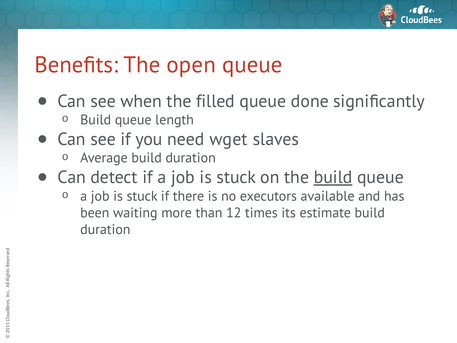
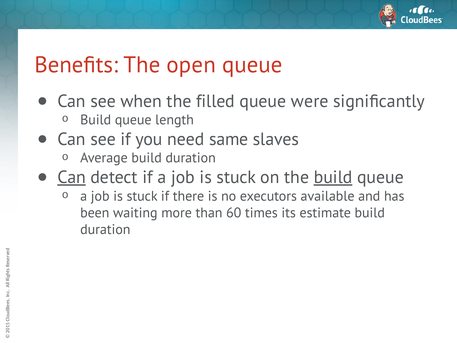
done: done -> were (310, 101)
wget: wget -> same (229, 139)
Can underline: none -> present (72, 177)
12: 12 -> 60 (234, 213)
